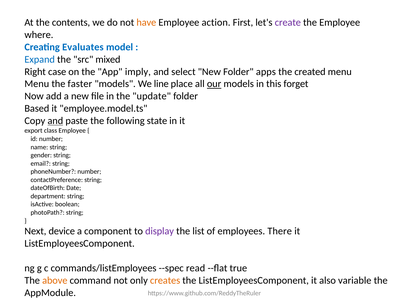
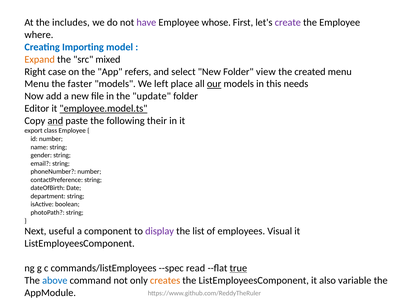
contents: contents -> includes (71, 22)
have colour: orange -> purple (146, 22)
action: action -> whose (216, 22)
Evaluates: Evaluates -> Importing (83, 47)
Expand colour: blue -> orange (40, 59)
imply: imply -> refers (138, 72)
apps: apps -> view (266, 72)
line: line -> left (161, 84)
forget: forget -> needs (296, 84)
Based: Based -> Editor (37, 108)
employee.model.ts underline: none -> present (103, 108)
state: state -> their (157, 121)
device: device -> useful (62, 231)
There: There -> Visual (280, 231)
true underline: none -> present (238, 268)
above colour: orange -> blue (55, 280)
